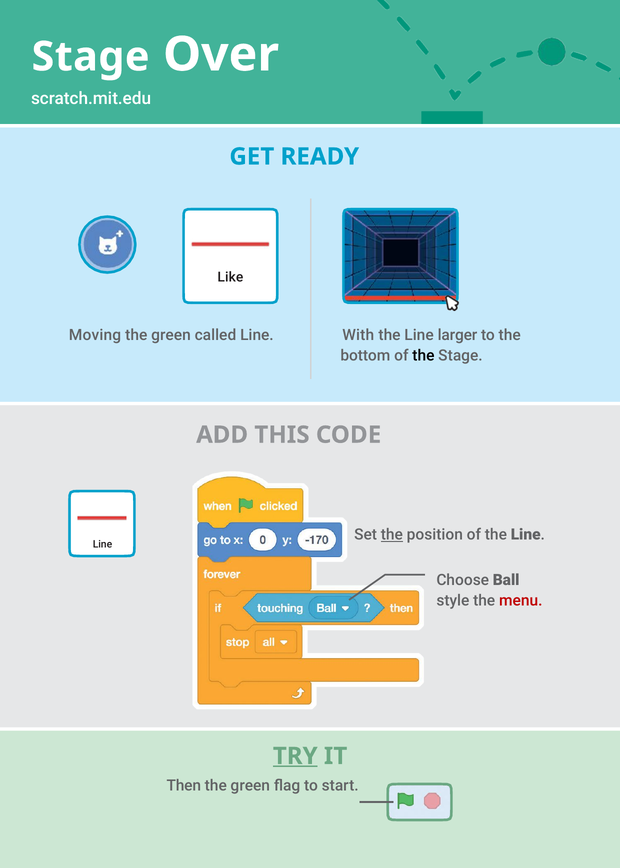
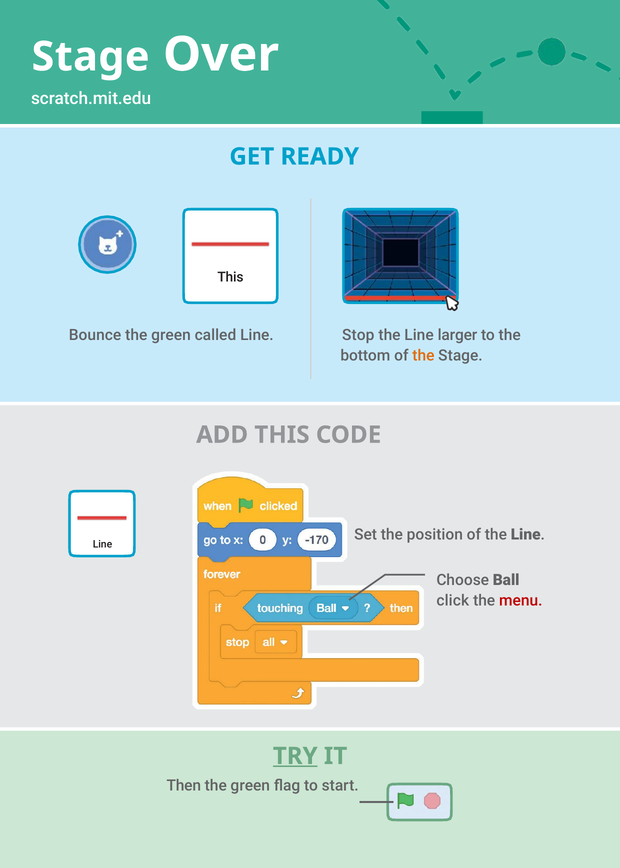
Like: Like -> This (230, 277)
Moving: Moving -> Bounce (95, 335)
With: With -> Stop (358, 335)
the colour: black -> orange (423, 356)
the underline: present -> none (392, 535)
style: style -> click (453, 601)
